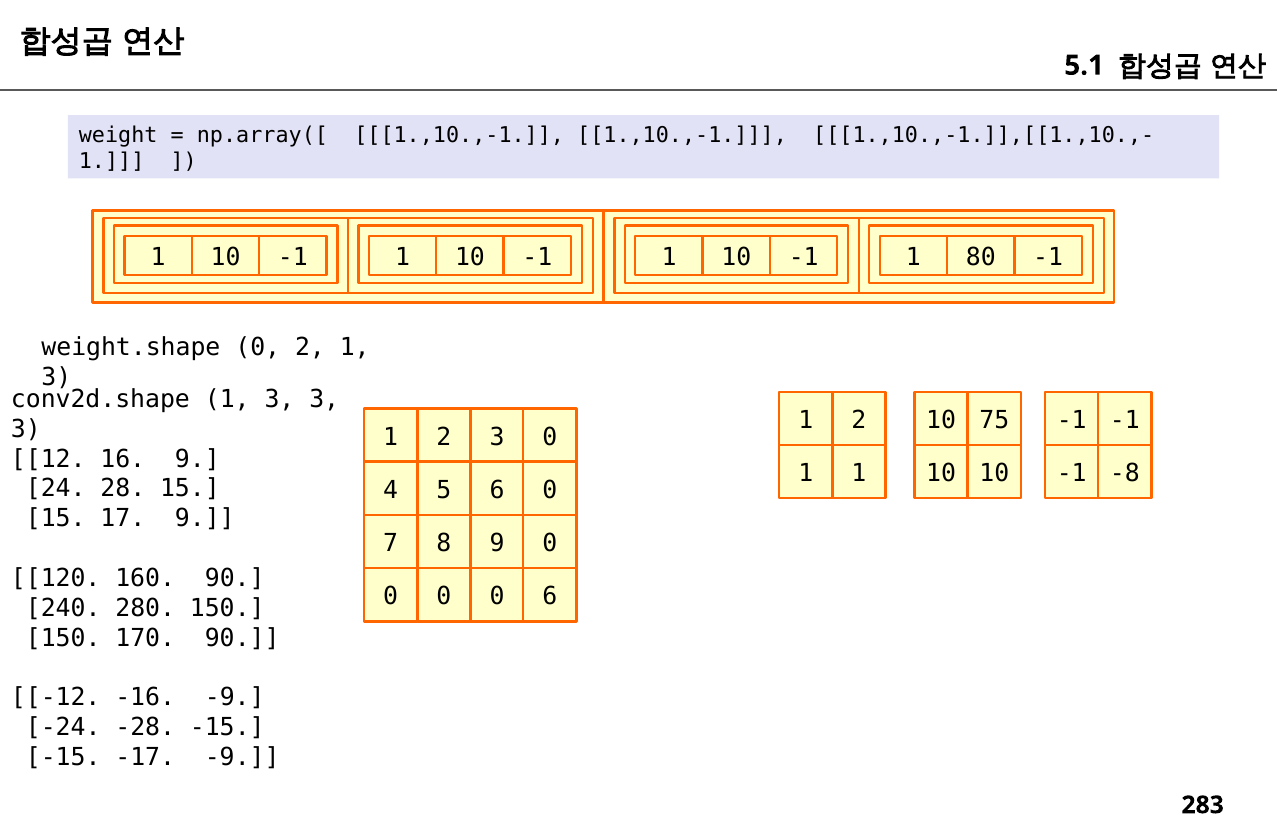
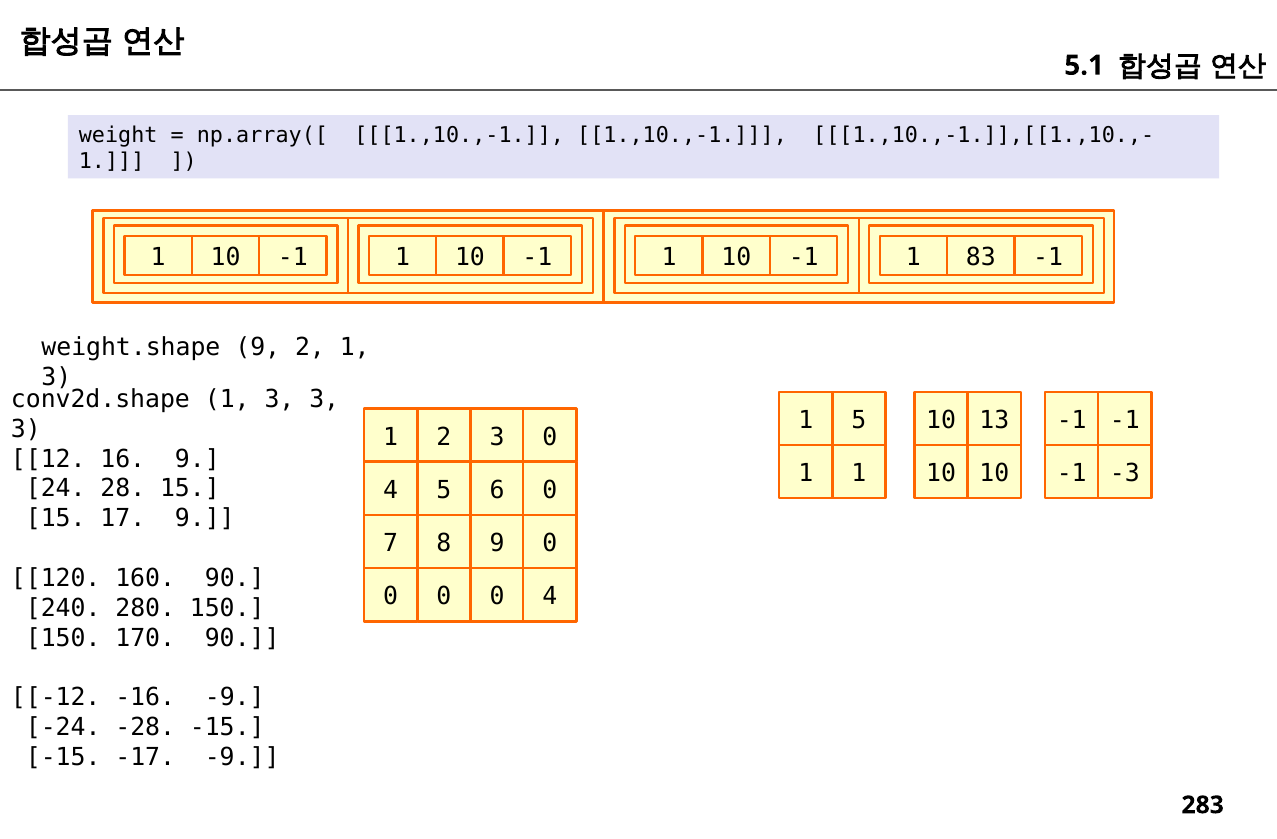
80: 80 -> 83 (981, 257)
weight.shape 0: 0 -> 9 (258, 347)
2: 2 -> 5 (859, 420)
75: 75 -> 13 (994, 420)
-8: -8 -> -3 (1125, 473)
0 6: 6 -> 4 (550, 596)
